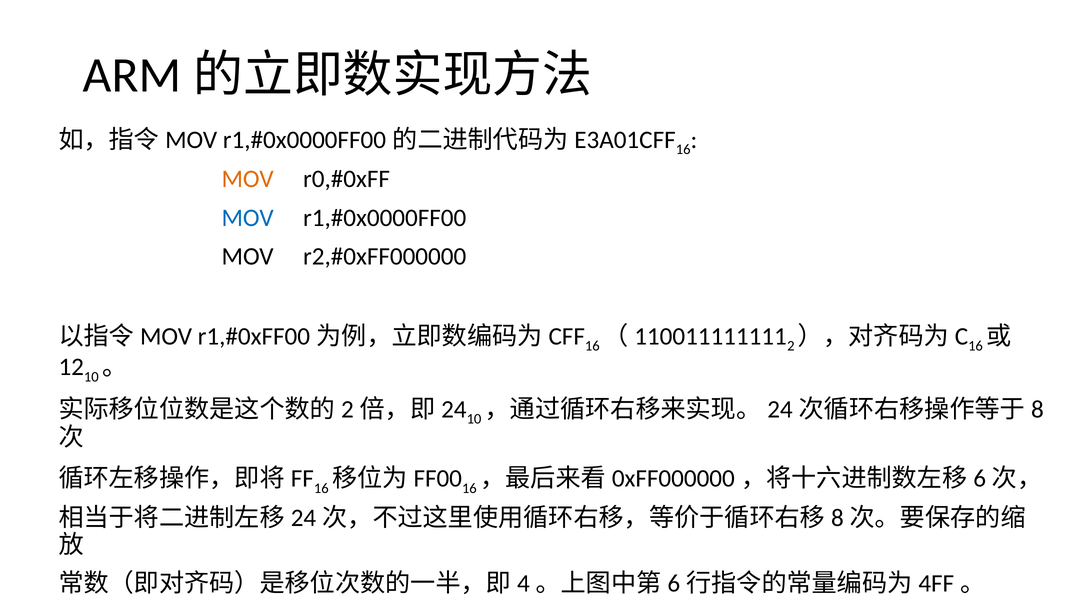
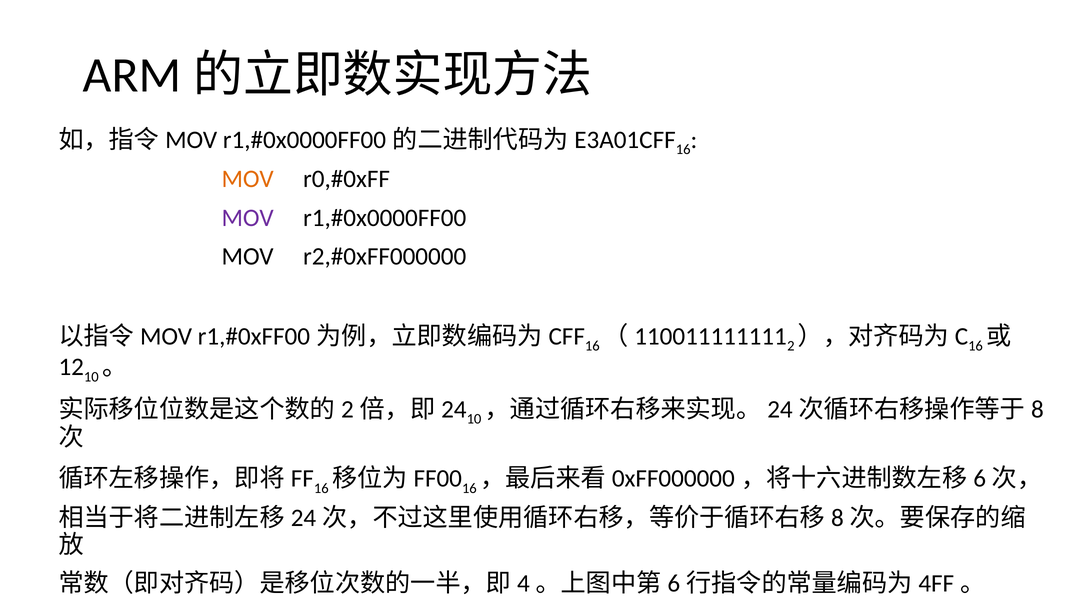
MOV colour: blue -> purple (248, 218)
